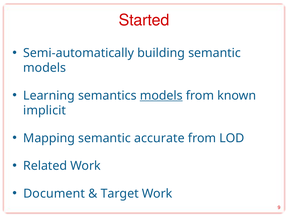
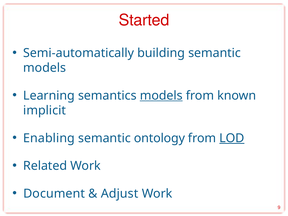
Mapping: Mapping -> Enabling (49, 138)
accurate: accurate -> ontology (159, 138)
LOD underline: none -> present (232, 138)
Target: Target -> Adjust (120, 194)
